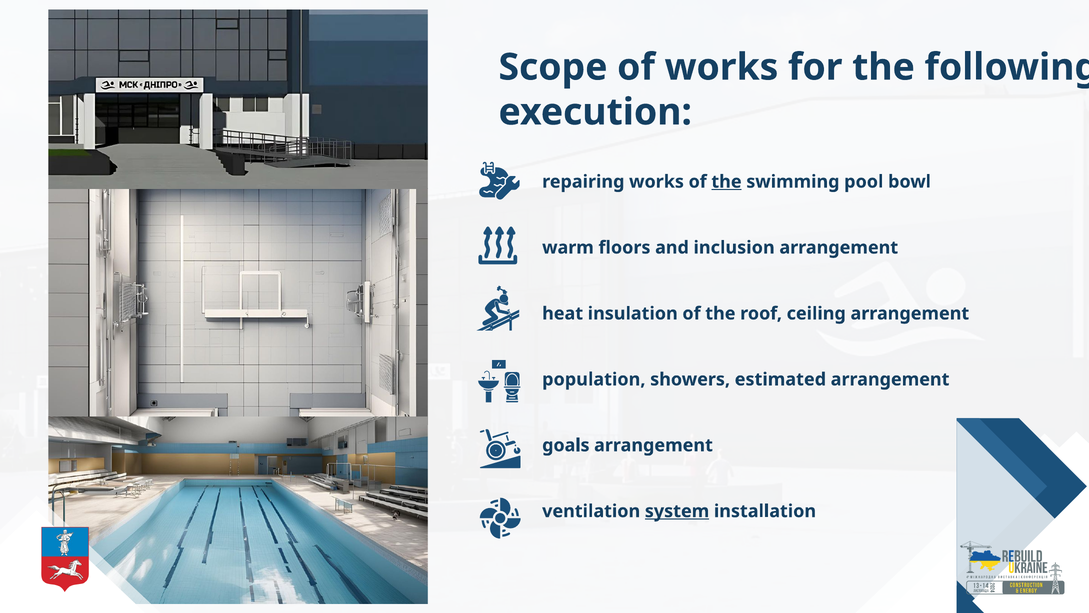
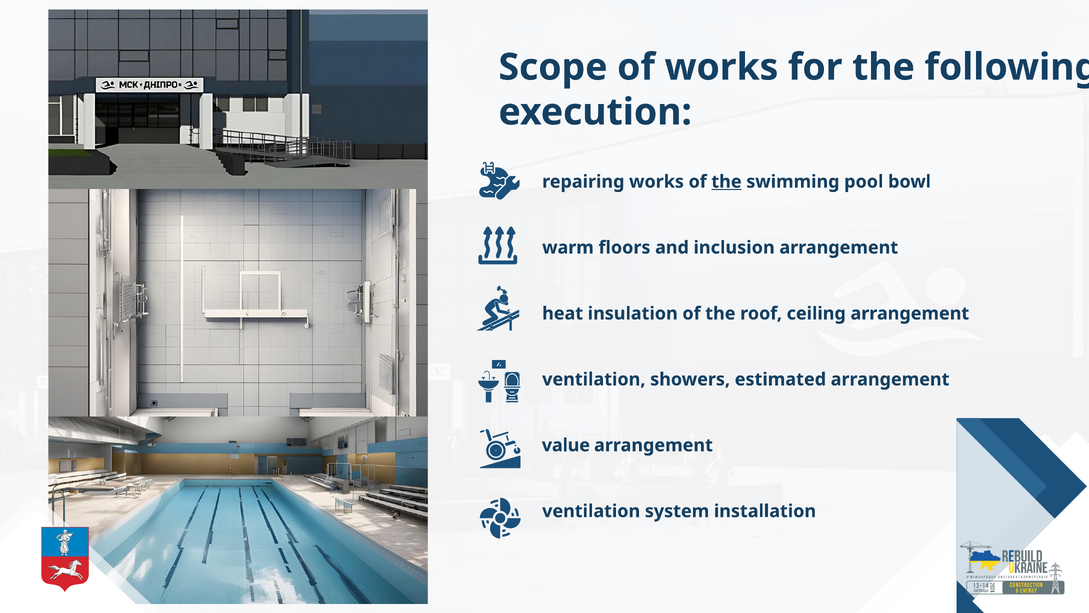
population: population -> ventilation (594, 379)
goals: goals -> value (566, 445)
system underline: present -> none (677, 511)
